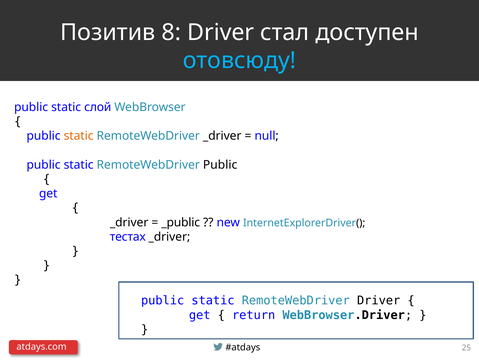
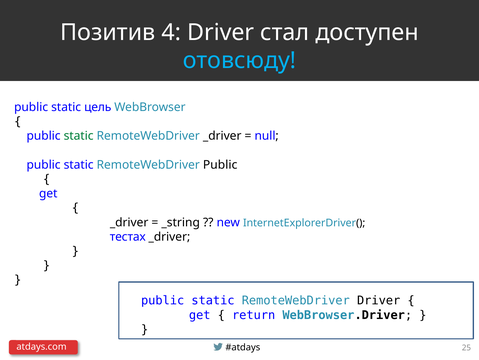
8: 8 -> 4 (171, 32)
слой: слой -> цель (98, 107)
static colour: orange -> green (79, 136)
_public: _public -> _string (181, 222)
